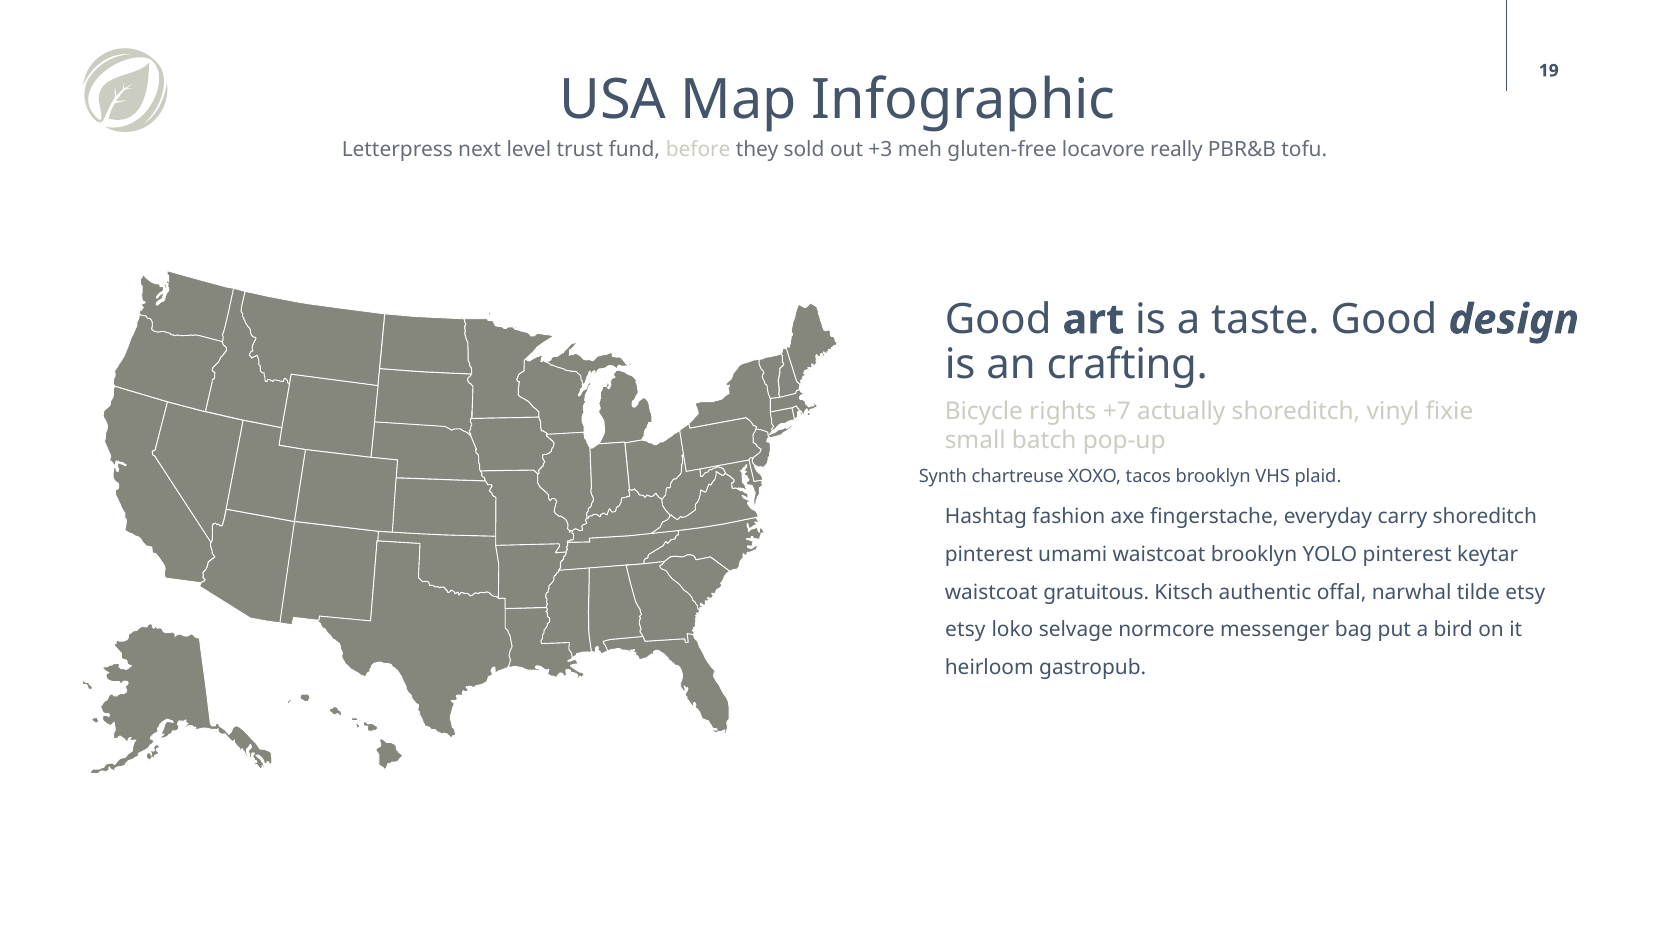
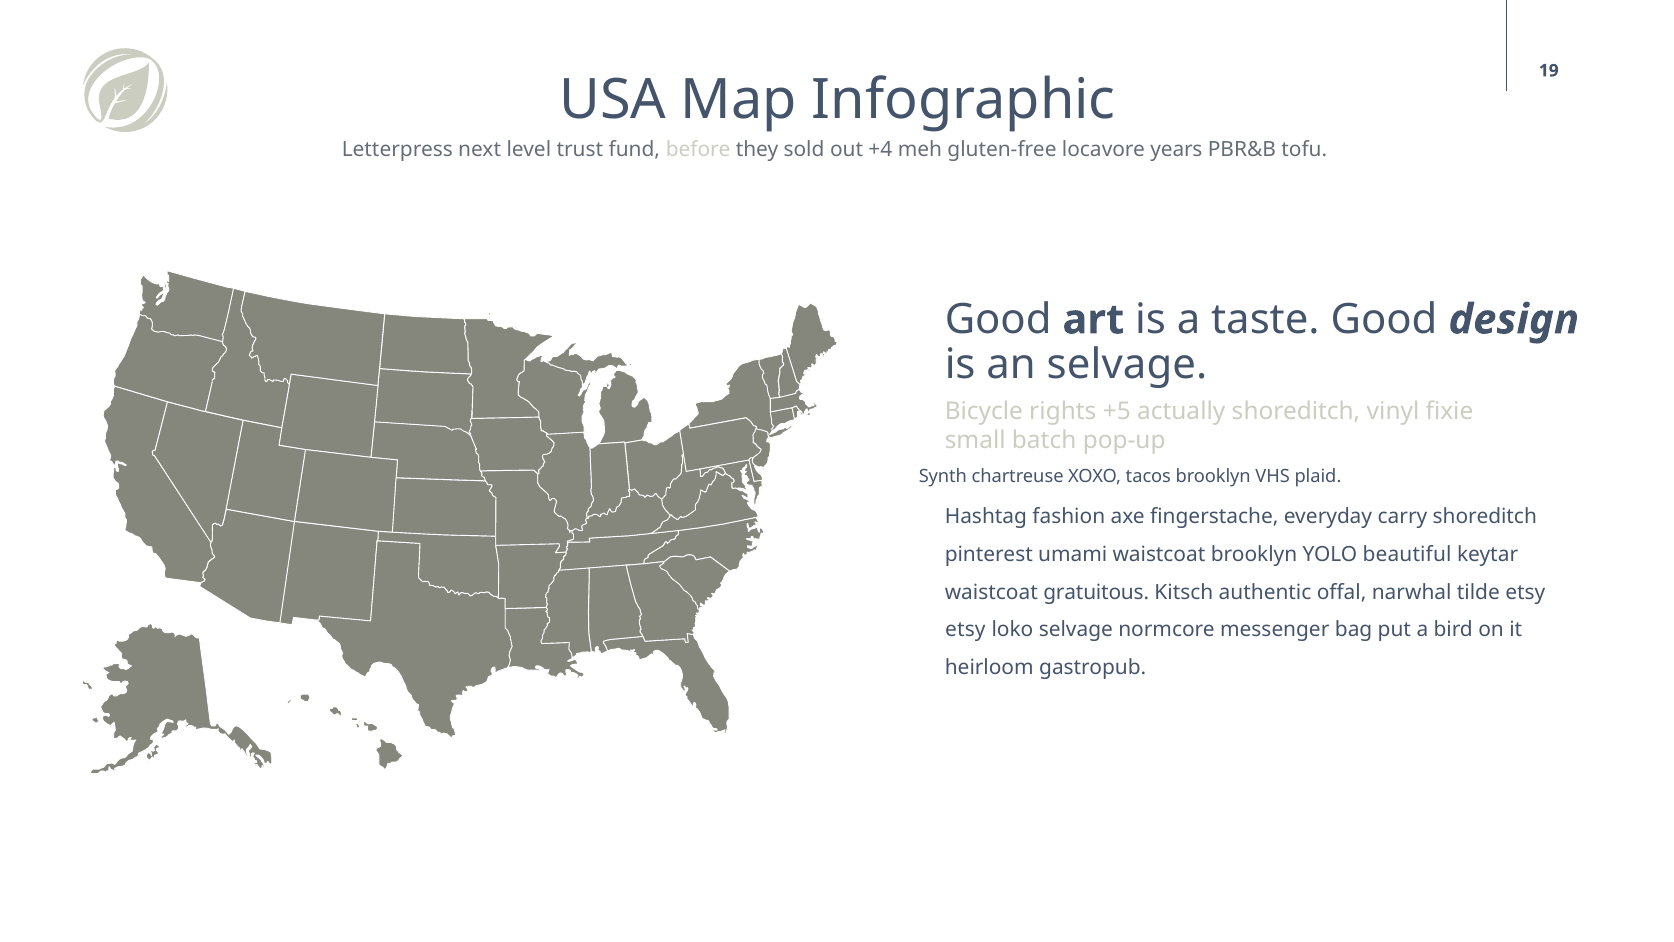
+3: +3 -> +4 (880, 149)
really: really -> years (1176, 149)
an crafting: crafting -> selvage (1127, 365)
+7: +7 -> +5 (1117, 411)
YOLO pinterest: pinterest -> beautiful (1407, 554)
